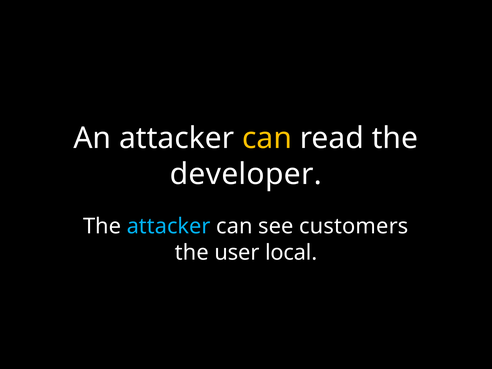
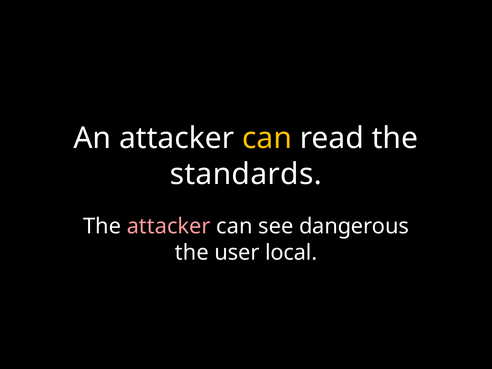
developer: developer -> standards (246, 174)
attacker colour: light blue -> pink (169, 226)
customers: customers -> dangerous (354, 226)
